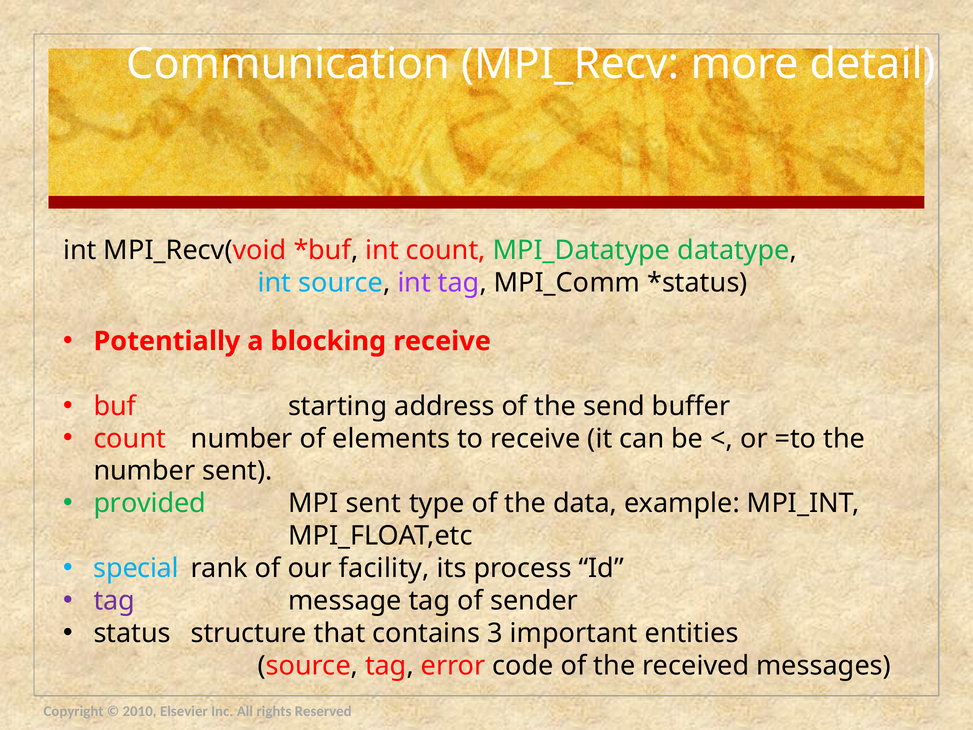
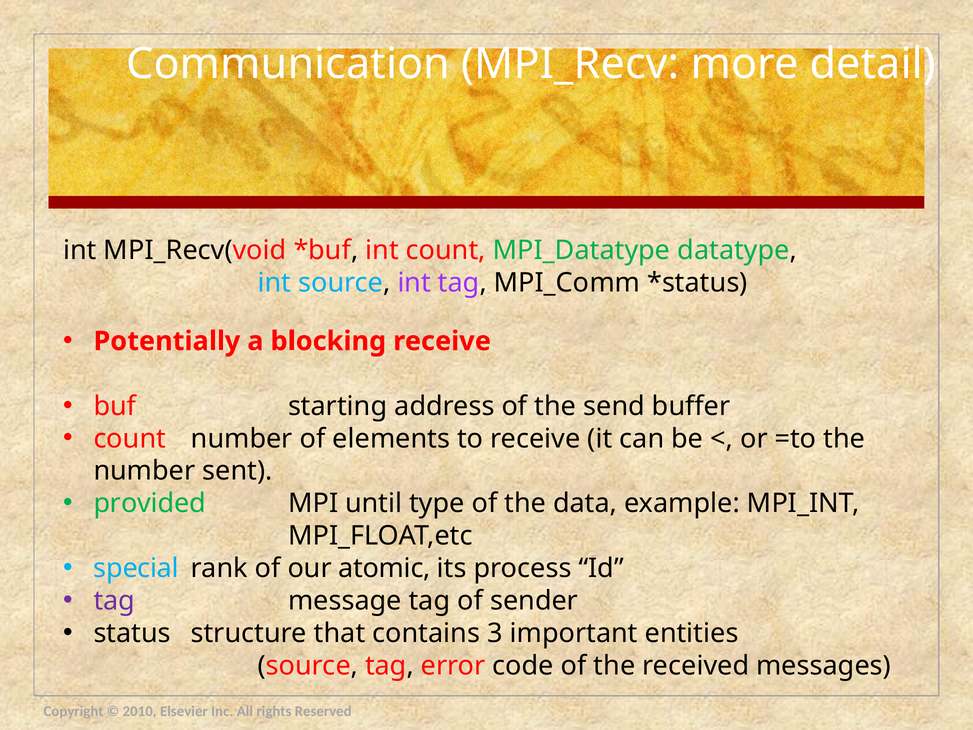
MPI sent: sent -> until (374, 503)
facility: facility -> atomic (385, 568)
